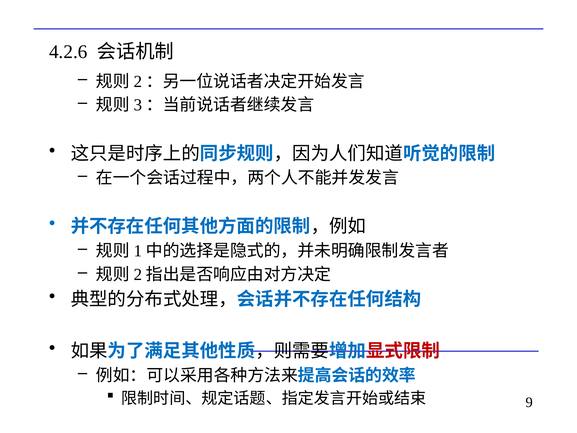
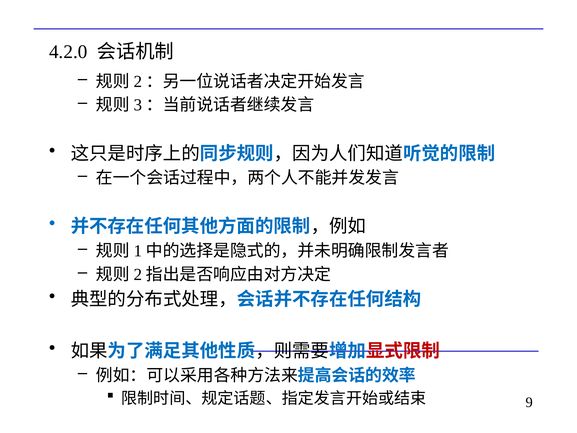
4.2.6: 4.2.6 -> 4.2.0 (68, 52)
